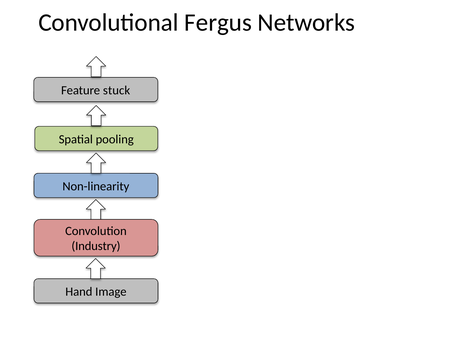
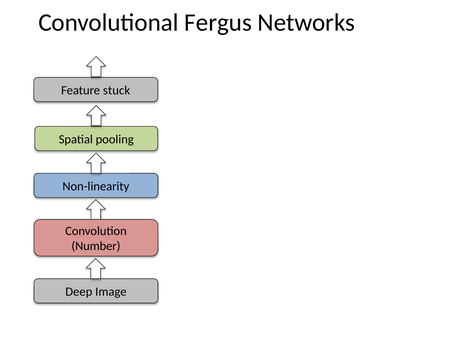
Industry: Industry -> Number (96, 246)
Hand: Hand -> Deep (79, 291)
